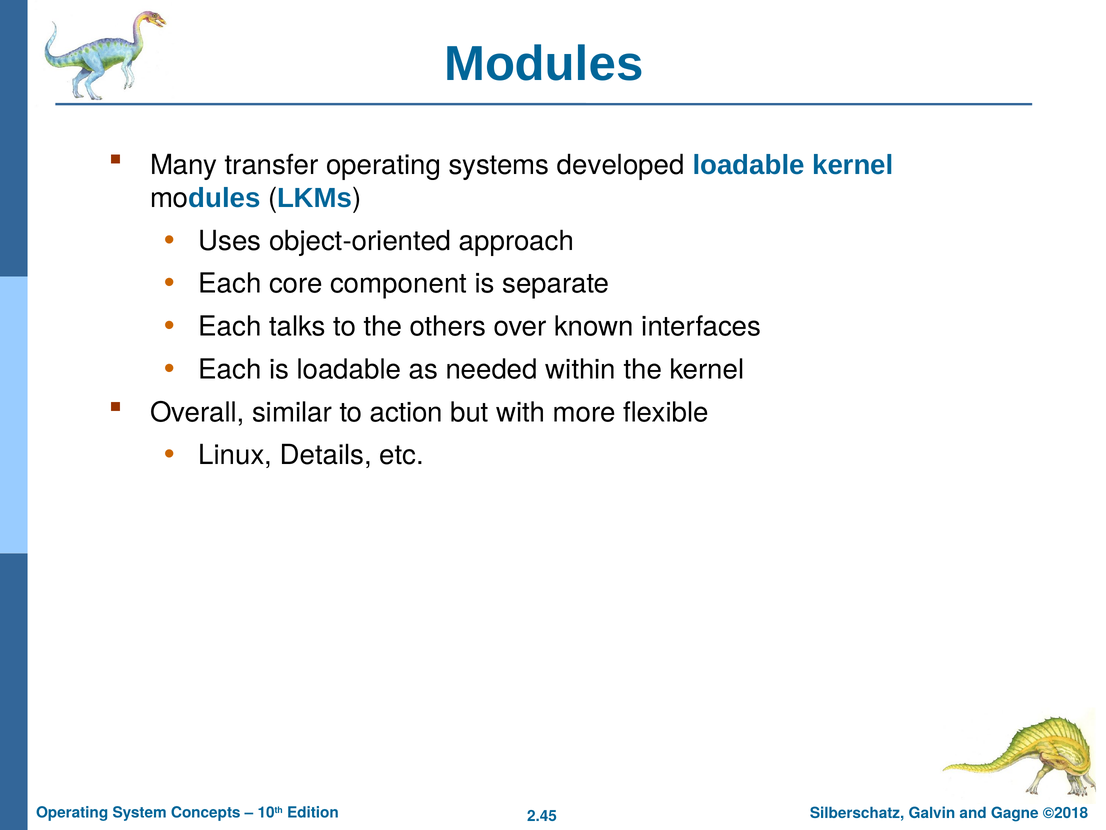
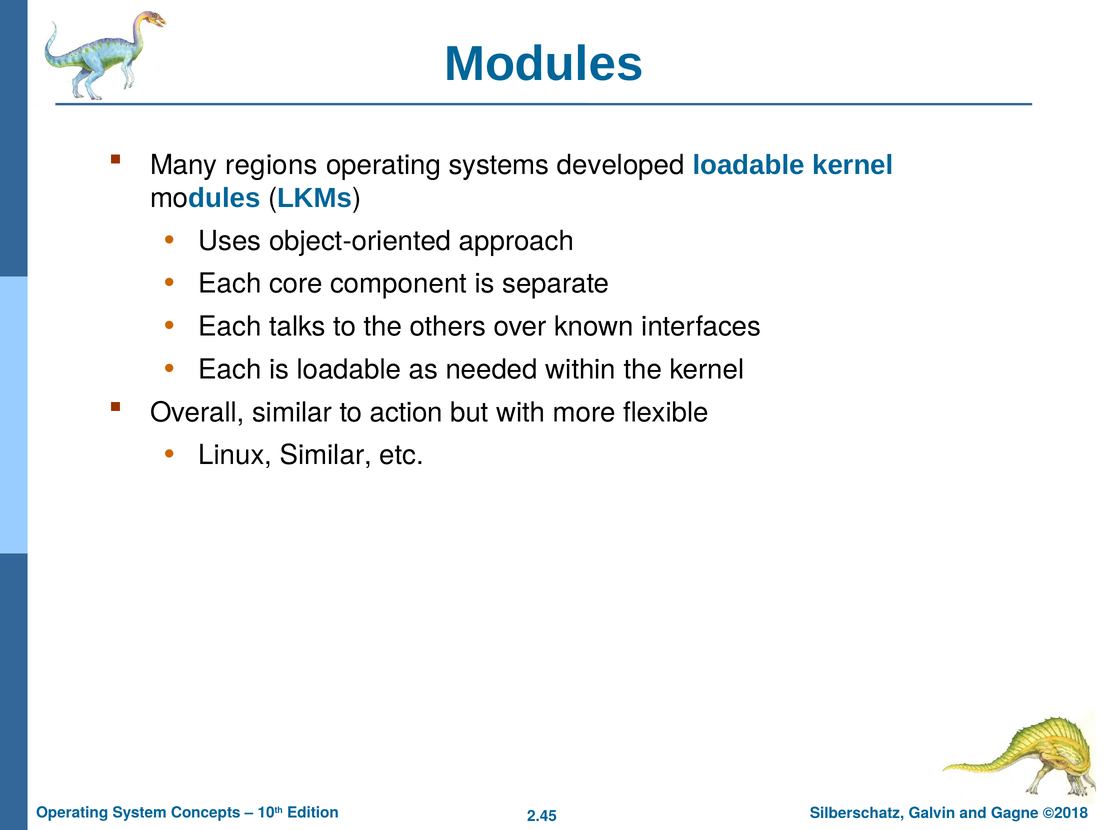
transfer: transfer -> regions (271, 165)
Linux Details: Details -> Similar (326, 455)
